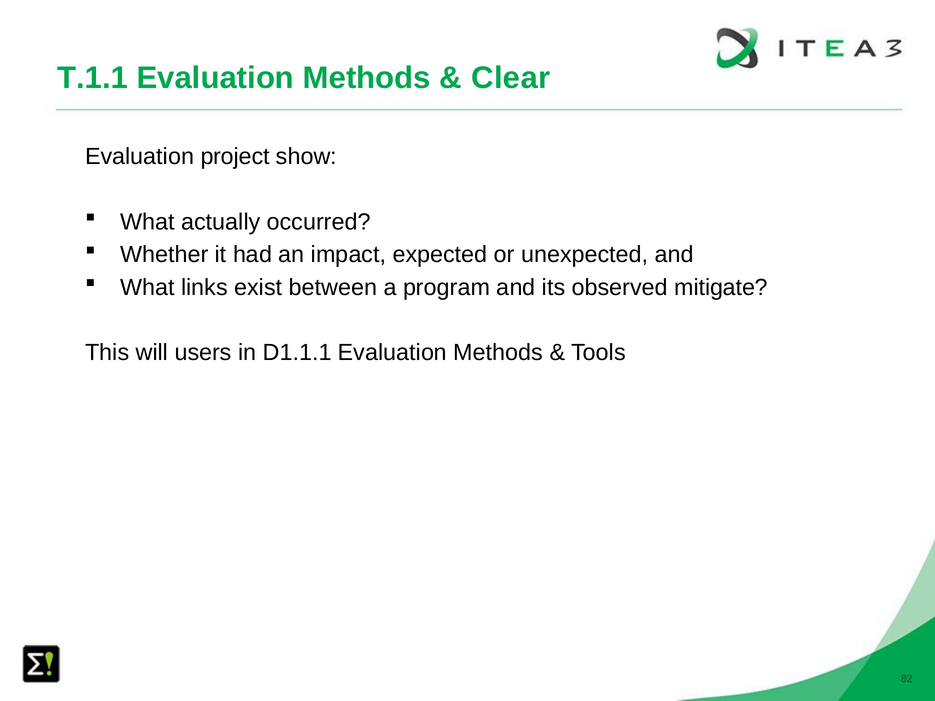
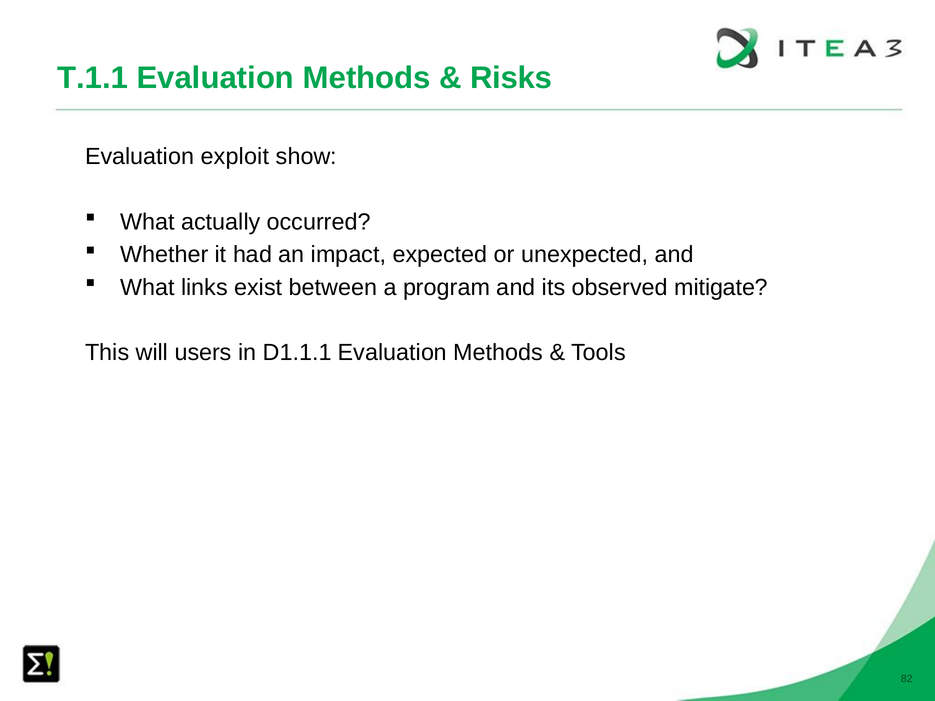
Clear: Clear -> Risks (511, 78)
project: project -> exploit (235, 157)
